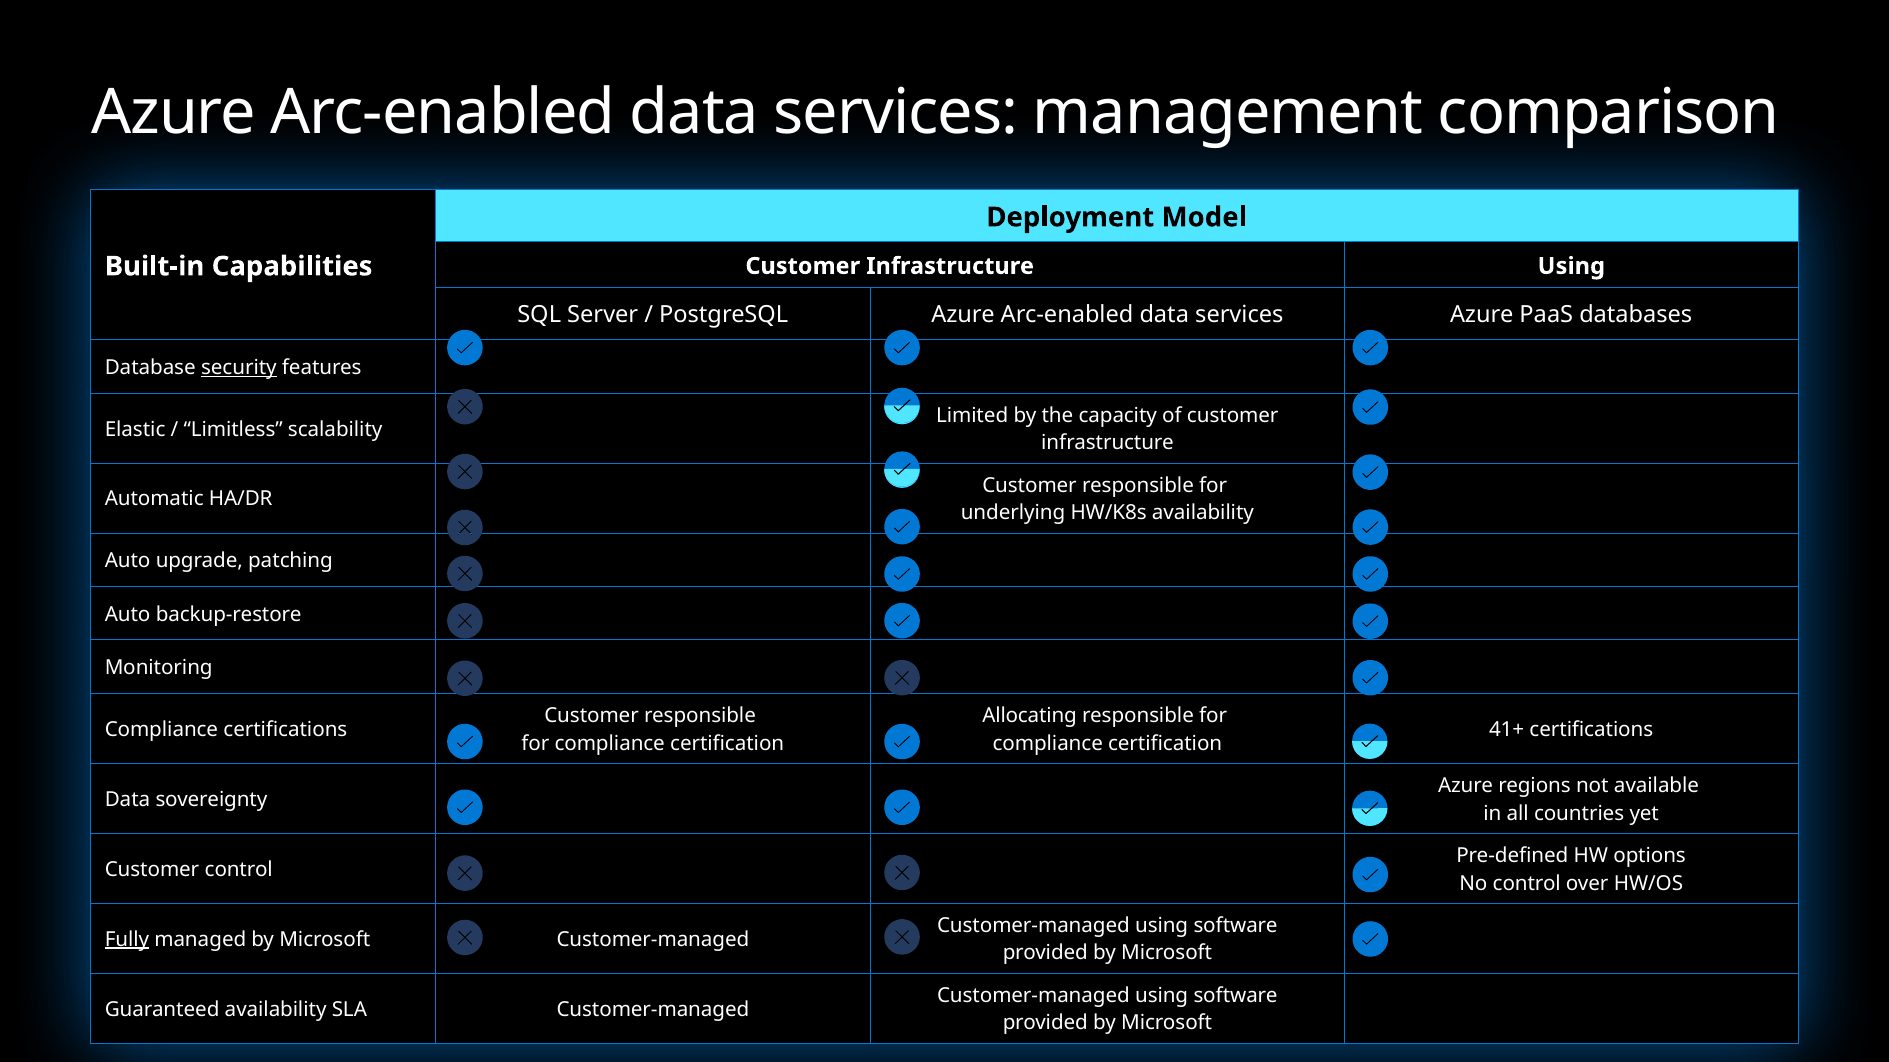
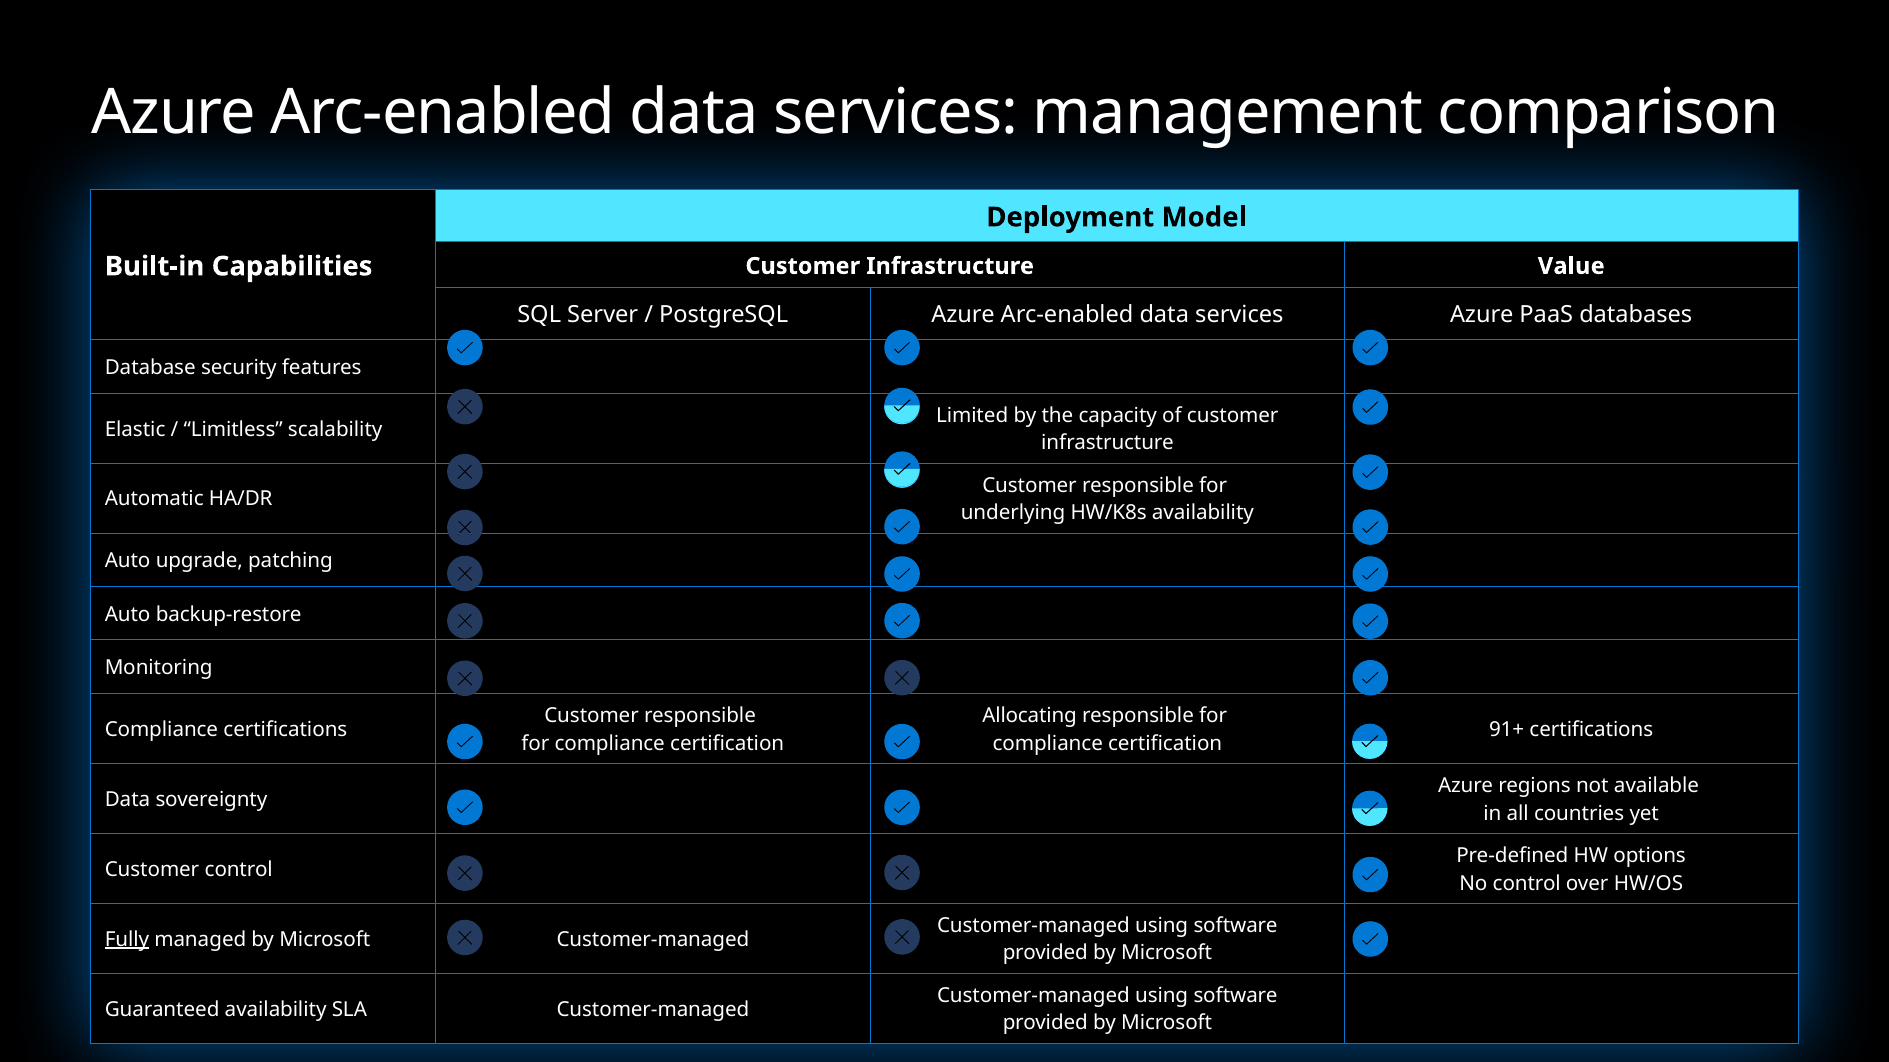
Infrastructure Using: Using -> Value (1571, 266)
security underline: present -> none (239, 368)
41+: 41+ -> 91+ (1507, 730)
